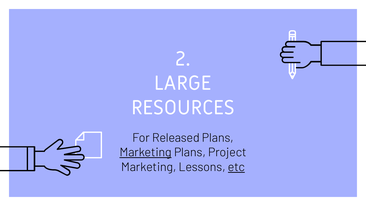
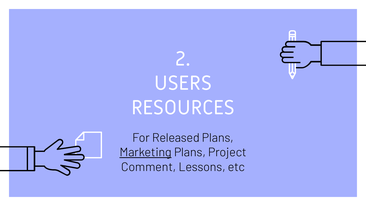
LARGE: LARGE -> USERS (183, 83)
Marketing: Marketing -> Comment (149, 167)
etc underline: present -> none (236, 167)
